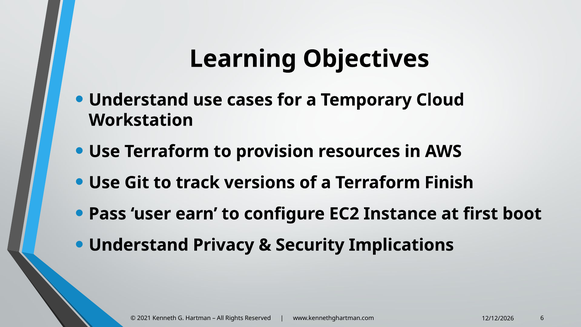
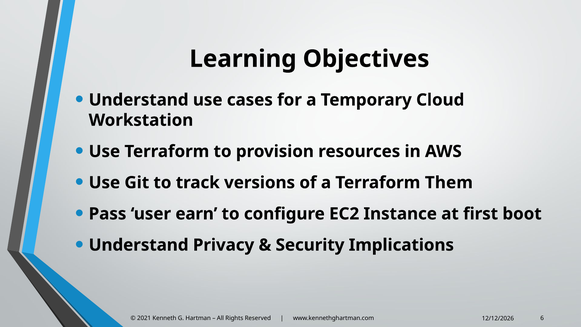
Finish: Finish -> Them (449, 183)
